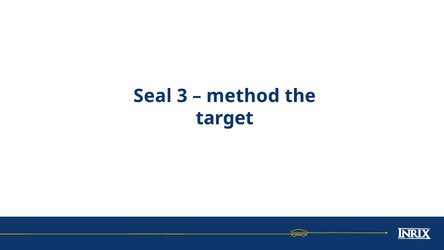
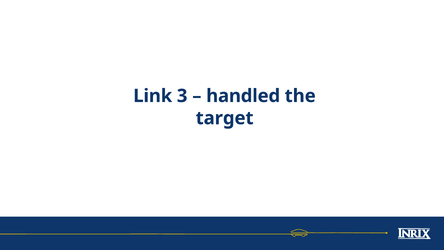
Seal: Seal -> Link (153, 96)
method: method -> handled (243, 96)
